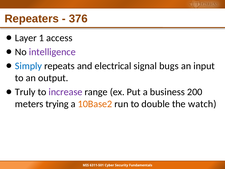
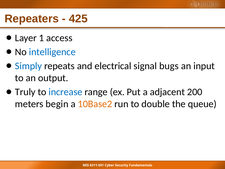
376: 376 -> 425 (78, 19)
intelligence colour: purple -> blue (52, 52)
increase colour: purple -> blue (66, 92)
business: business -> adjacent (167, 92)
trying: trying -> begin (57, 104)
watch: watch -> queue (202, 104)
